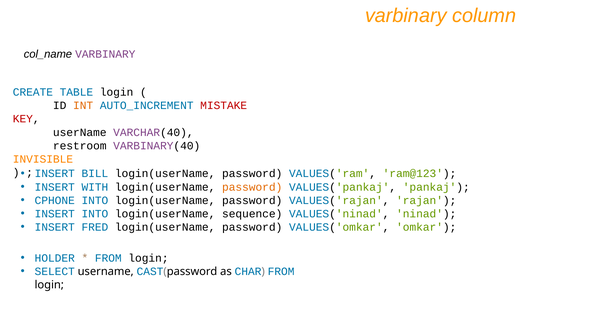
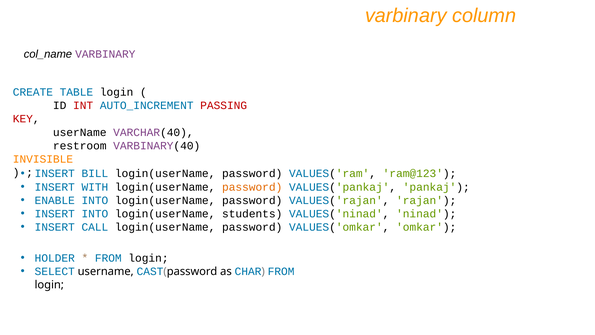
INT colour: orange -> red (83, 105)
MISTAKE: MISTAKE -> PASSING (224, 105)
CPHONE: CPHONE -> ENABLE (55, 200)
sequence: sequence -> students (252, 214)
FRED: FRED -> CALL (95, 227)
